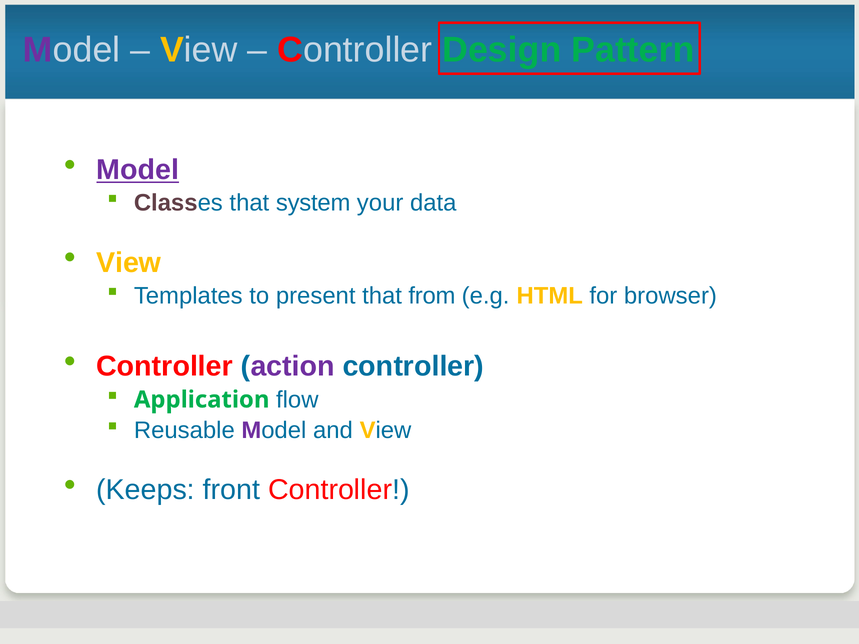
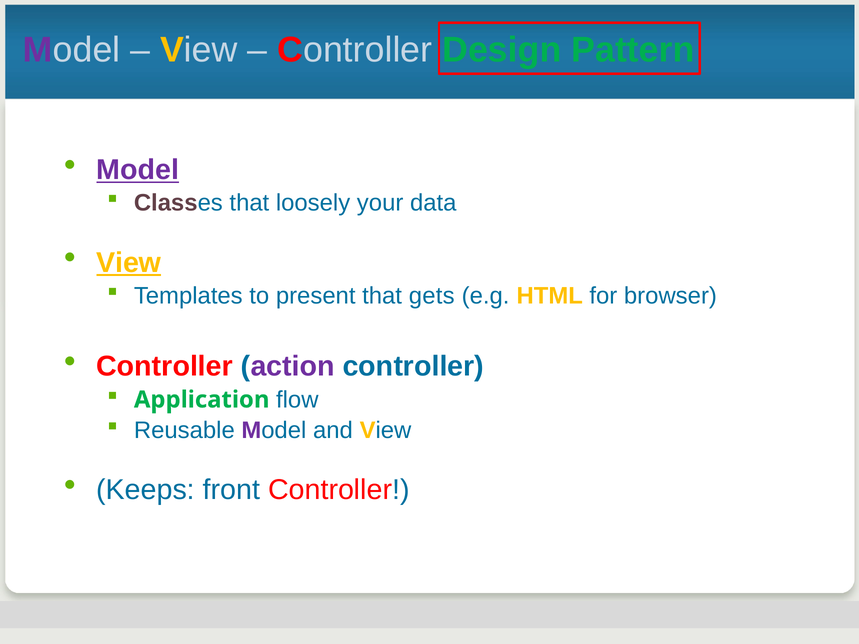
system: system -> loosely (313, 203)
View underline: none -> present (129, 263)
from: from -> gets (432, 296)
